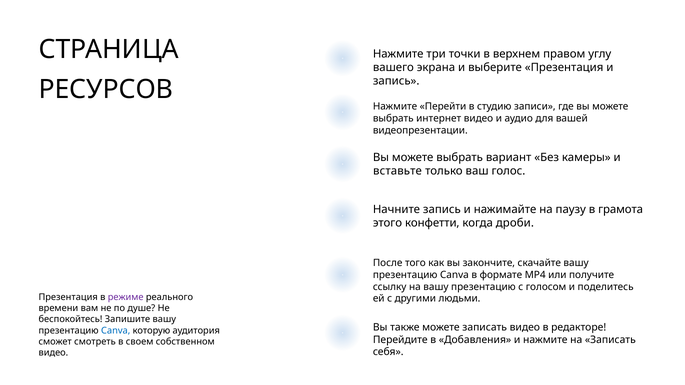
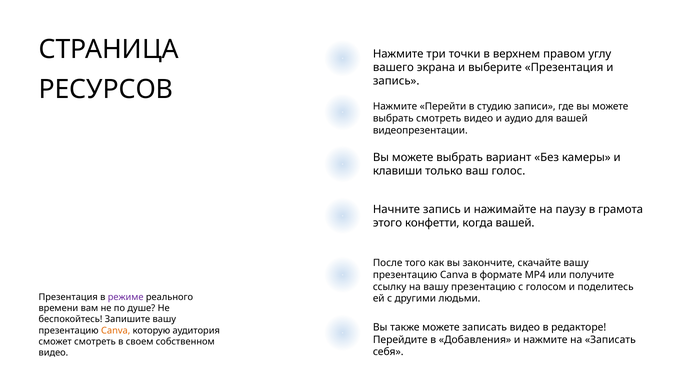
выбрать интернет: интернет -> смотреть (439, 118)
вставьте: вставьте -> клавиши (398, 171)
когда дроби: дроби -> вашей (515, 223)
Canva colour: blue -> orange (116, 331)
